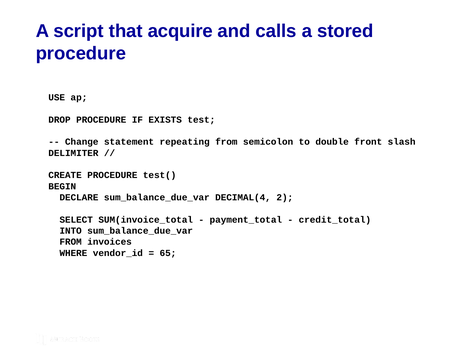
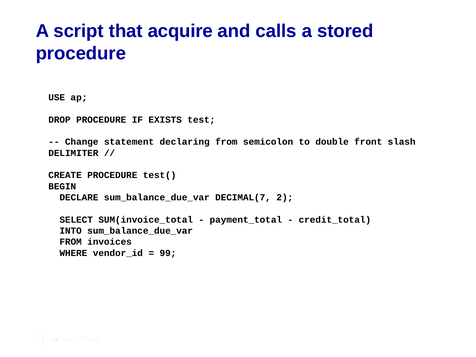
repeating: repeating -> declaring (185, 142)
DECIMAL(4: DECIMAL(4 -> DECIMAL(7 (243, 197)
65: 65 -> 99 (168, 253)
